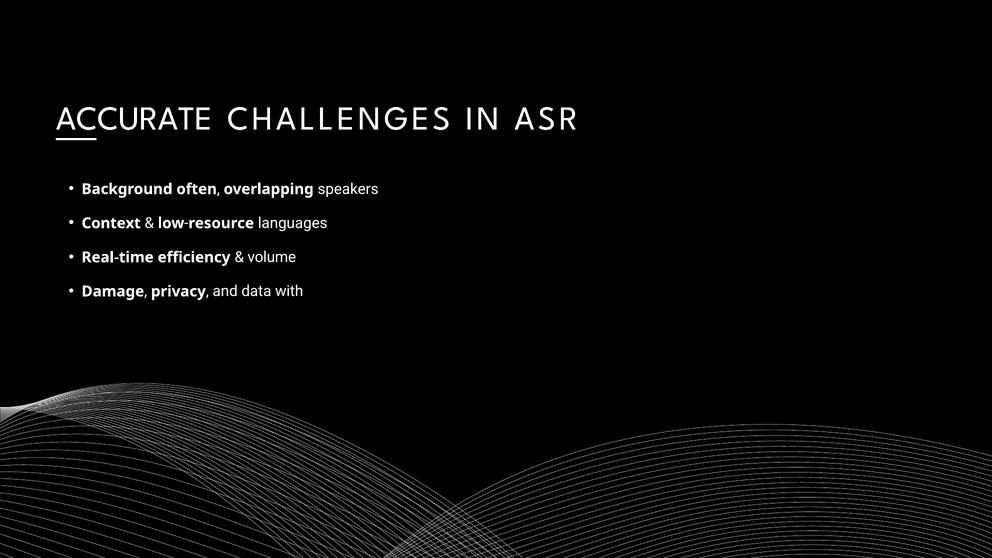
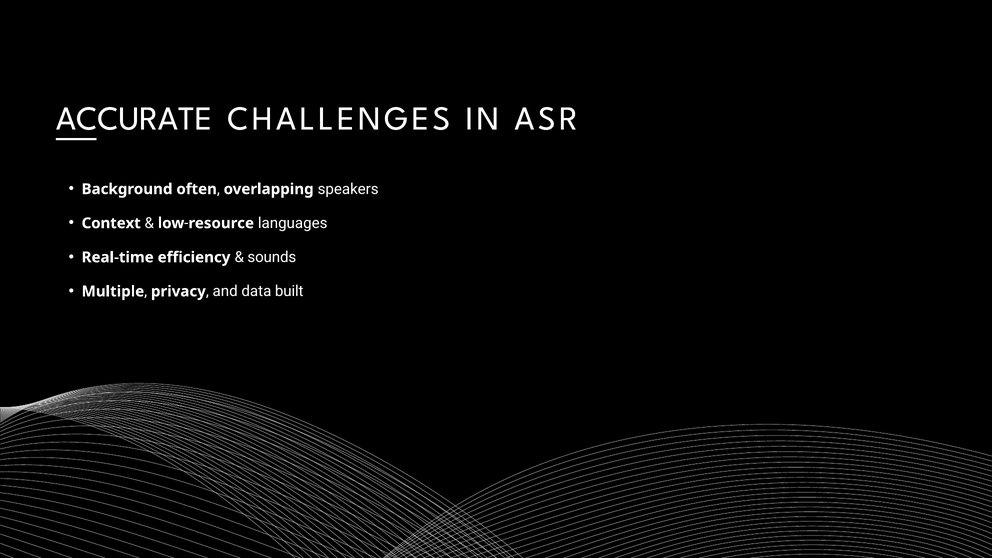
volume: volume -> sounds (272, 257)
Damage: Damage -> Multiple (113, 291)
with: with -> built (289, 291)
